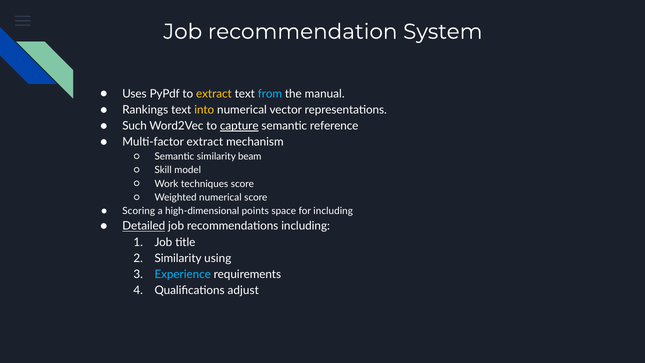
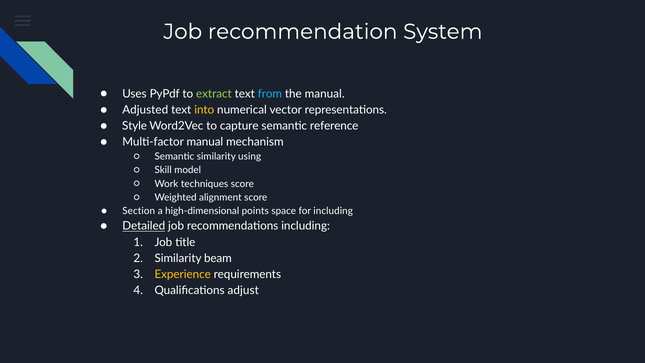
extract colour: yellow -> light green (214, 94)
Rankings: Rankings -> Adjusted (145, 110)
Such: Such -> Style (135, 126)
capture underline: present -> none (239, 126)
Multi-factor extract: extract -> manual (205, 142)
beam: beam -> using (250, 157)
Weighted numerical: numerical -> alignment (220, 197)
Scoring: Scoring -> Section (139, 211)
using: using -> beam (218, 258)
Experience colour: light blue -> yellow (183, 274)
